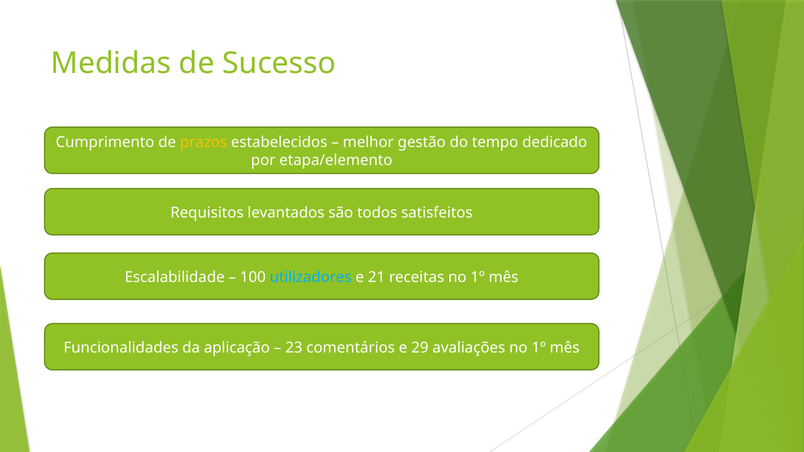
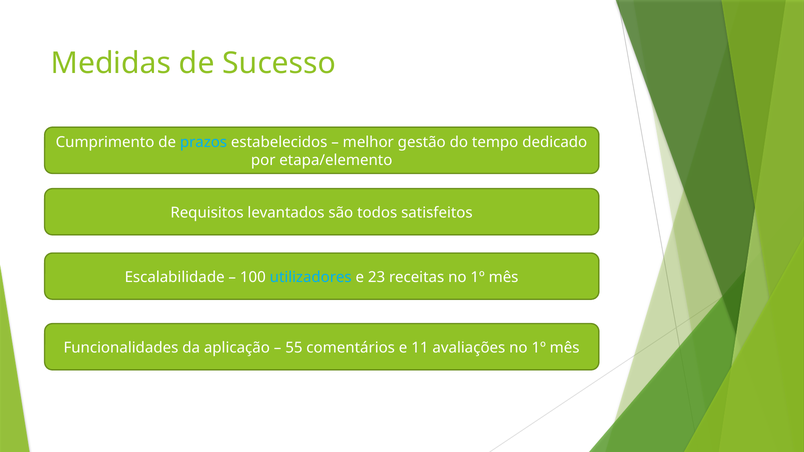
prazos colour: yellow -> light blue (204, 142)
21: 21 -> 23 (377, 277)
23: 23 -> 55 (294, 348)
29: 29 -> 11 (420, 348)
